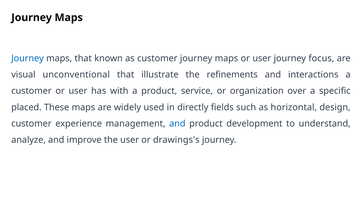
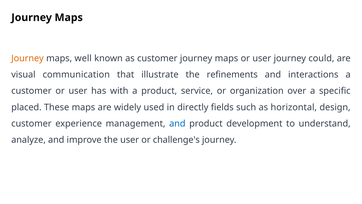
Journey colour: blue -> orange (27, 58)
maps that: that -> well (83, 58)
focus: focus -> could (321, 58)
unconventional: unconventional -> communication (76, 75)
drawings's: drawings's -> challenge's (176, 140)
